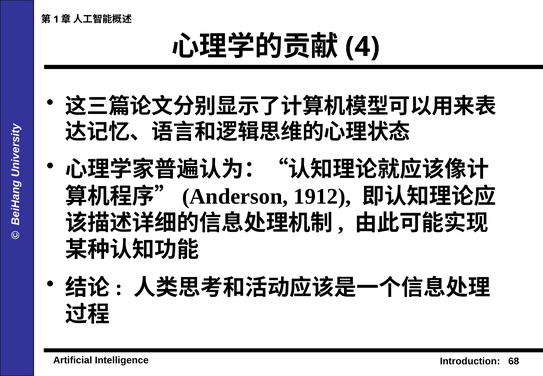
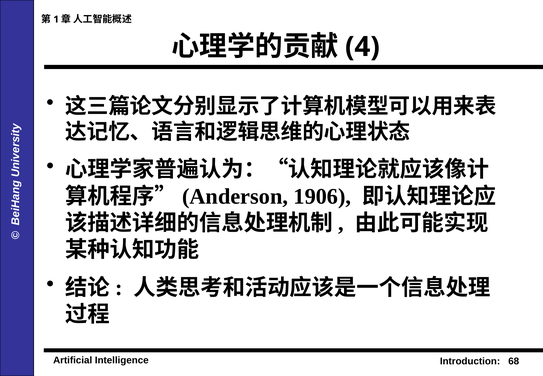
1912: 1912 -> 1906 (322, 196)
